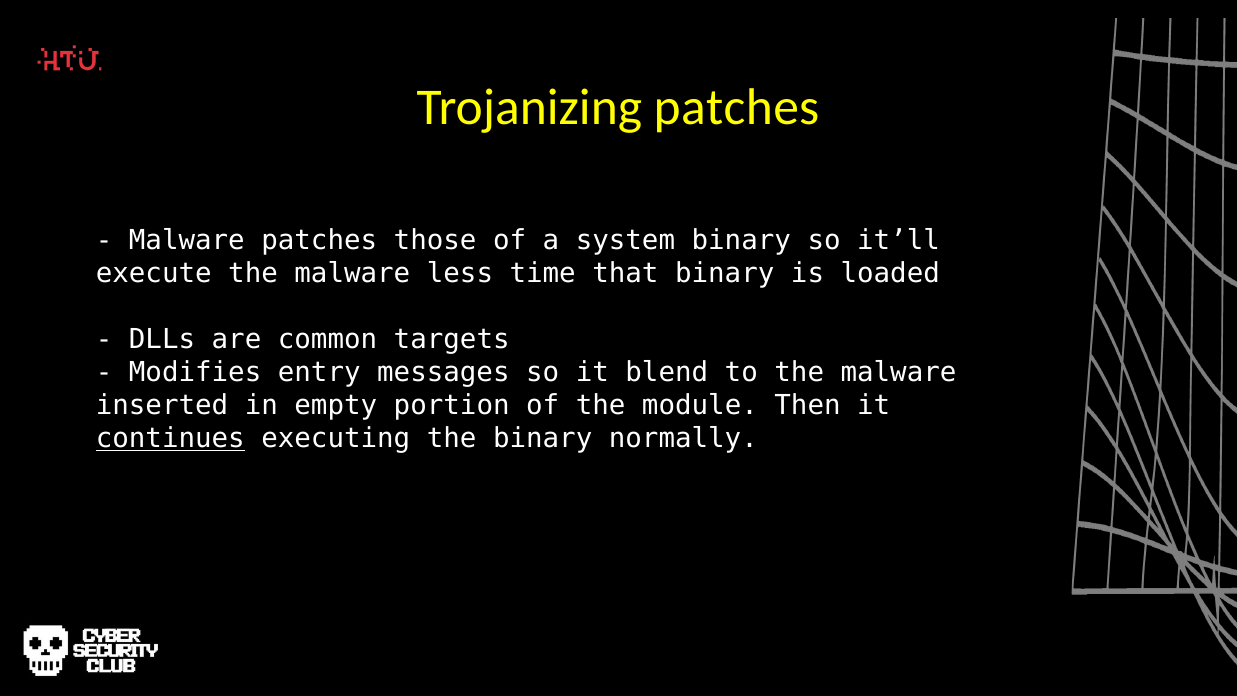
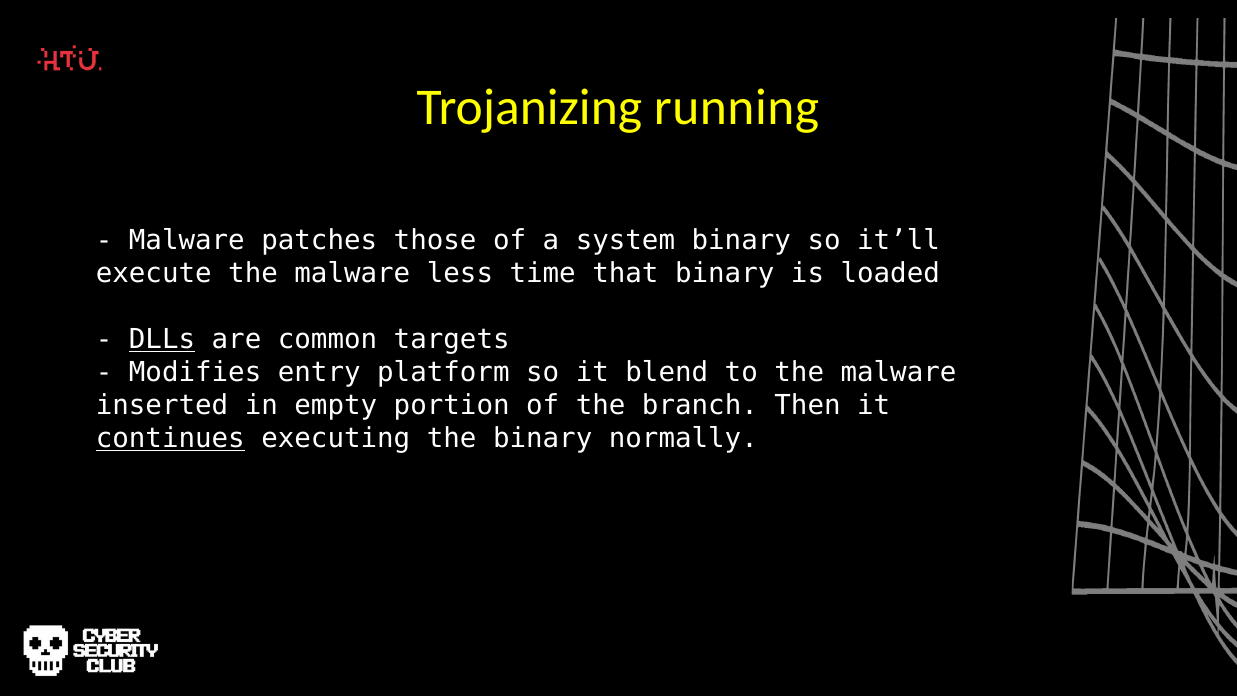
Trojanizing patches: patches -> running (736, 107)
DLLs underline: none -> present (162, 340)
messages: messages -> platform (443, 372)
module: module -> branch (700, 405)
